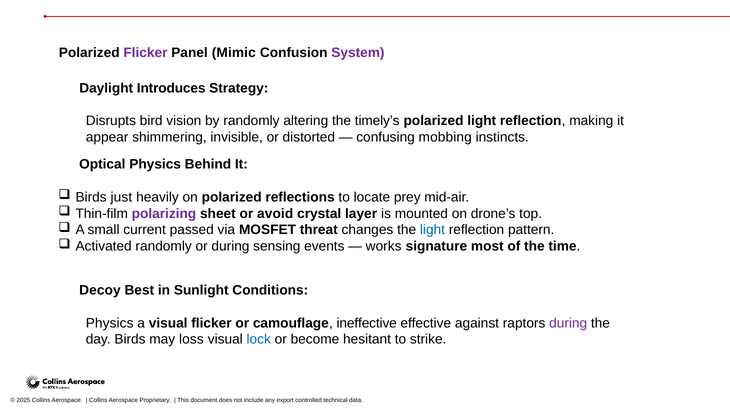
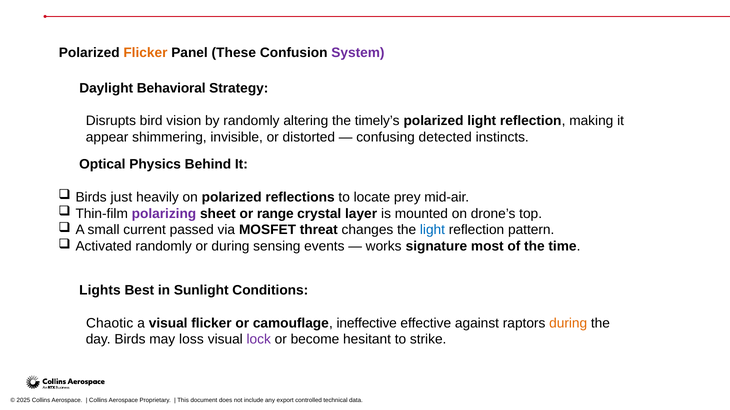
Flicker colour: purple -> orange (145, 53)
Mimic: Mimic -> These (234, 53)
Introduces: Introduces -> Behavioral (171, 88)
mobbing: mobbing -> detected (445, 137)
avoid: avoid -> range (275, 214)
Decoy: Decoy -> Lights (100, 291)
Physics: Physics -> Chaotic (110, 324)
during colour: purple -> orange (568, 324)
lock colour: blue -> purple (259, 340)
